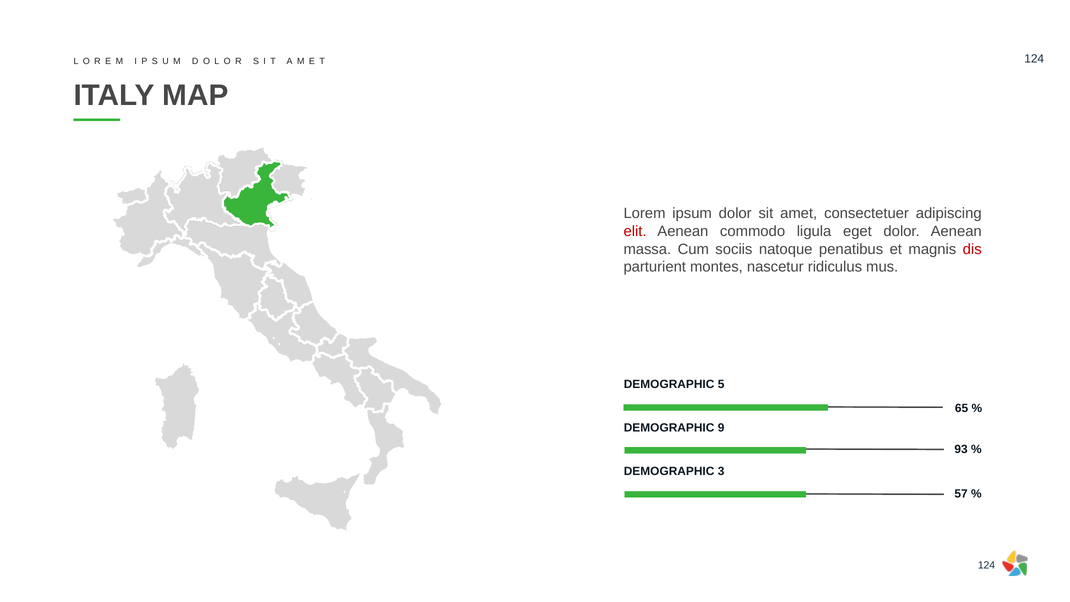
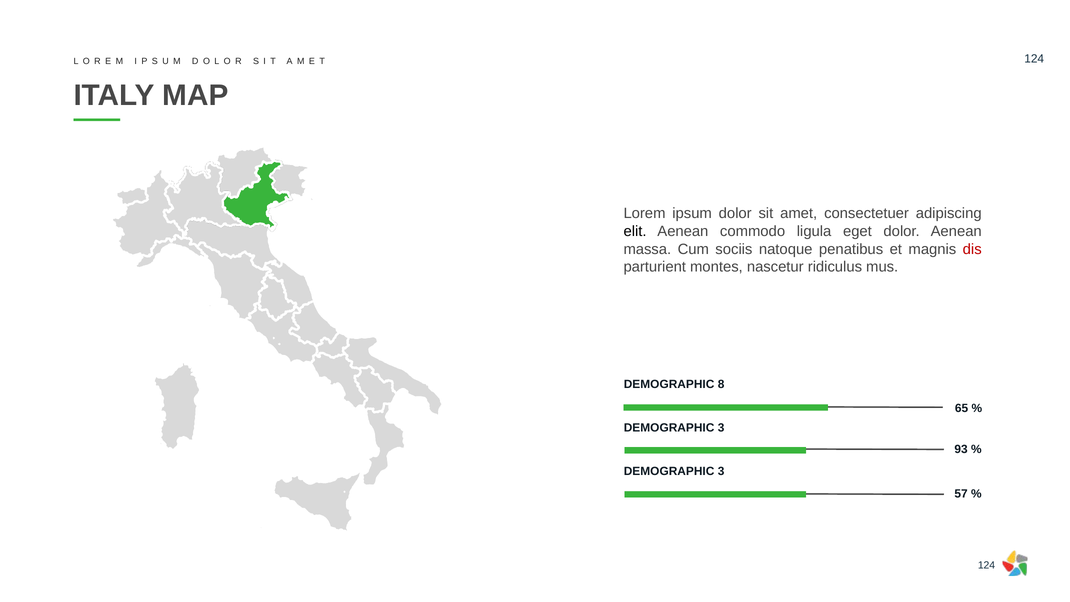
elit colour: red -> black (635, 231)
5: 5 -> 8 (721, 384)
9: 9 -> 3 (721, 428)
